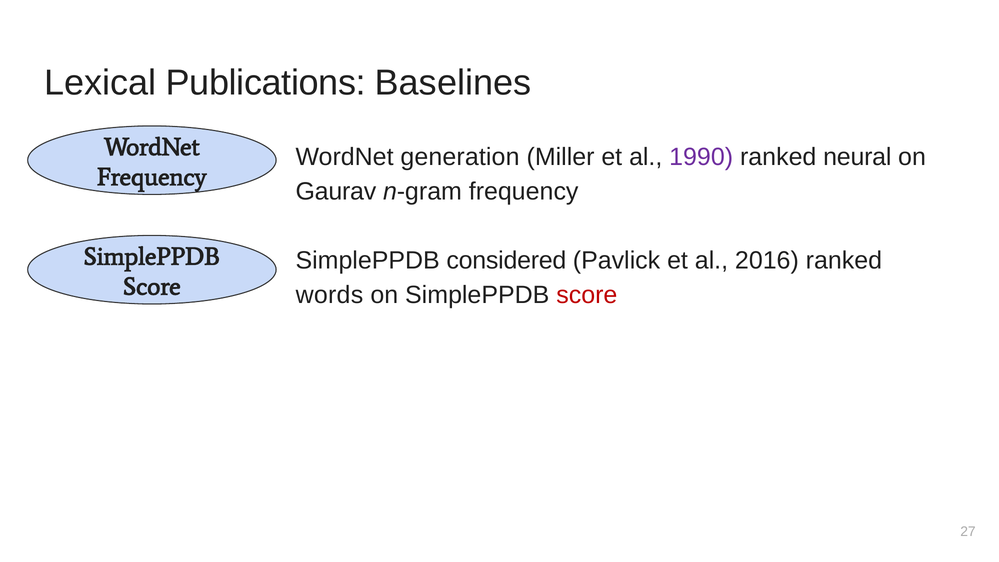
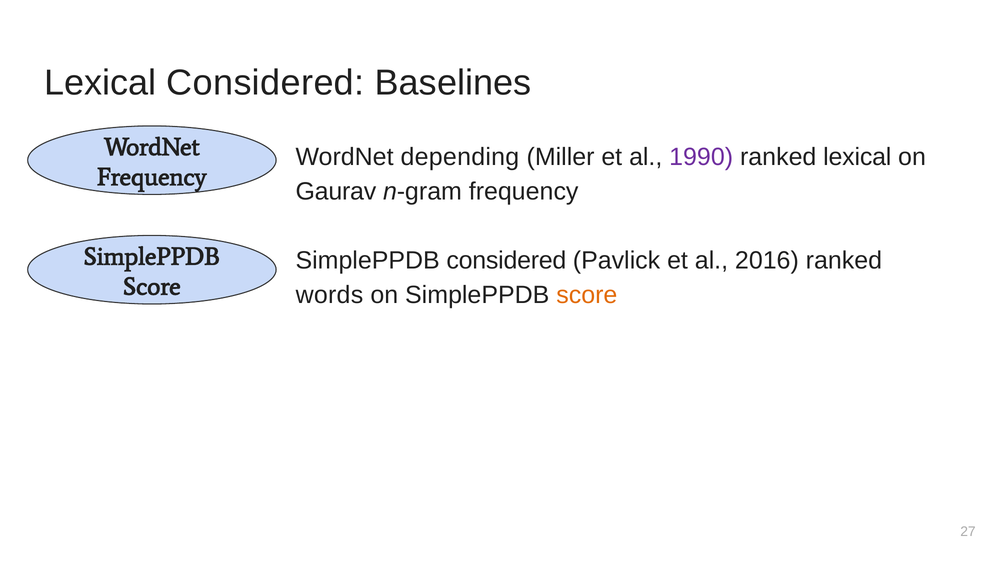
Lexical Publications: Publications -> Considered (265, 83)
generation: generation -> depending (460, 157)
ranked neural: neural -> lexical (857, 157)
score colour: red -> orange (587, 295)
